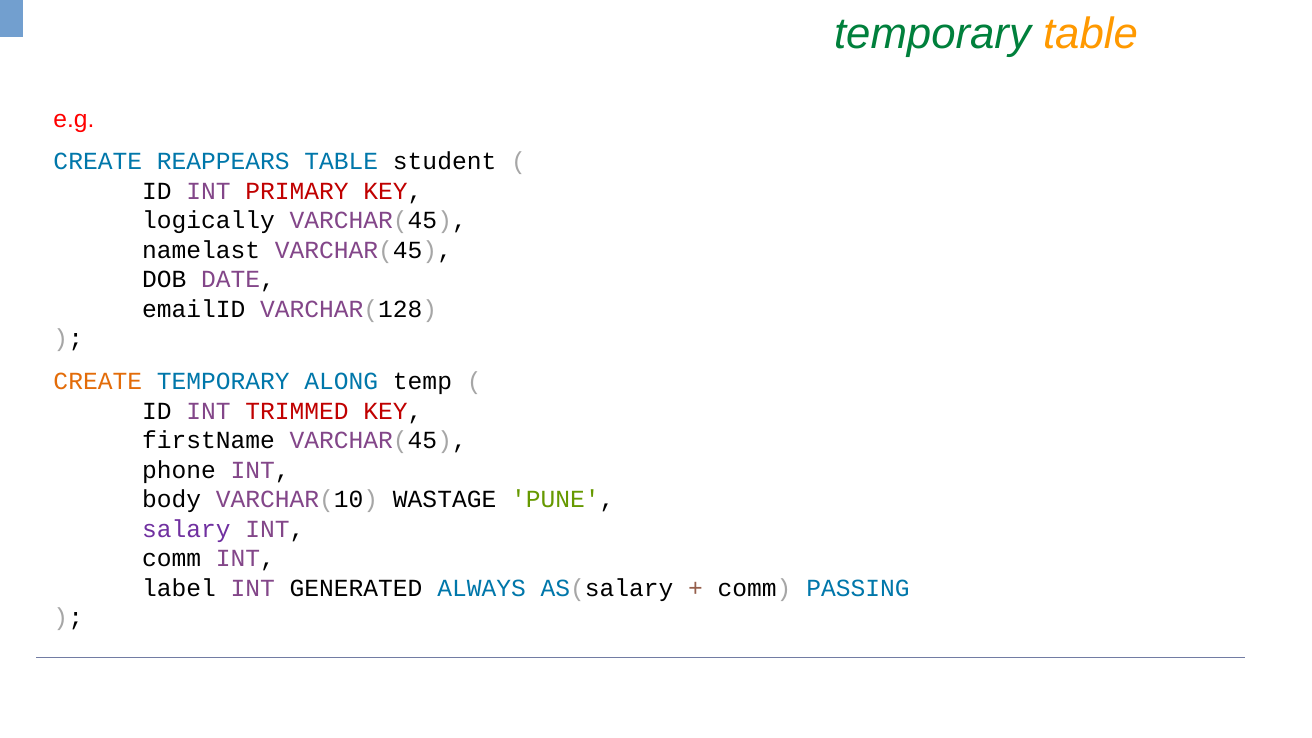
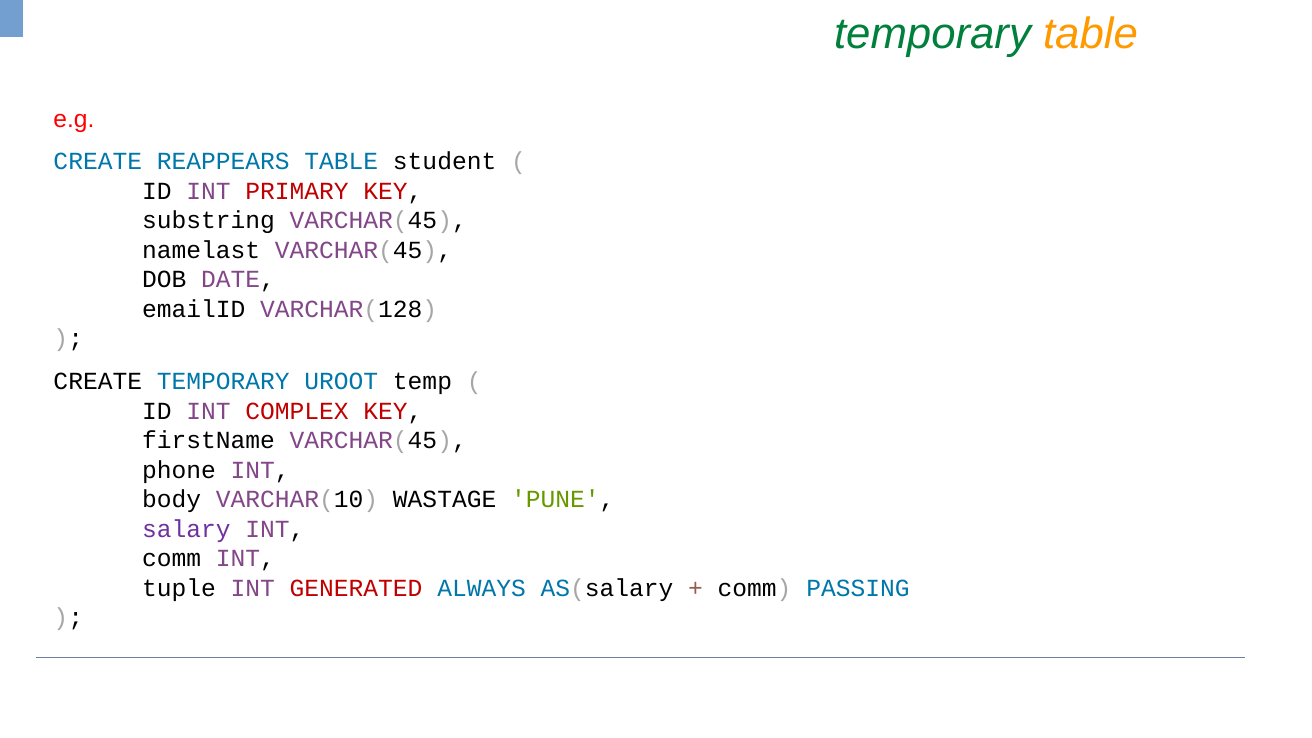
logically: logically -> substring (208, 221)
CREATE colour: orange -> black (98, 381)
ALONG: ALONG -> UROOT (341, 381)
TRIMMED: TRIMMED -> COMPLEX (297, 411)
label: label -> tuple (179, 588)
GENERATED colour: black -> red (356, 588)
